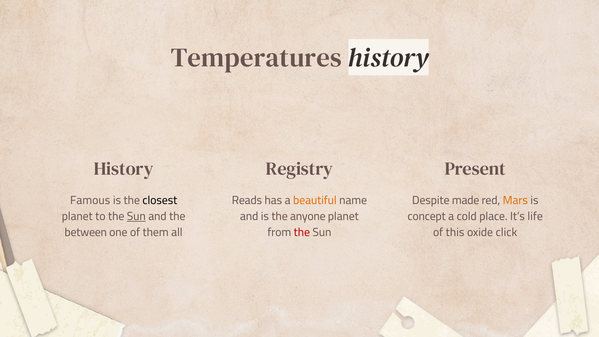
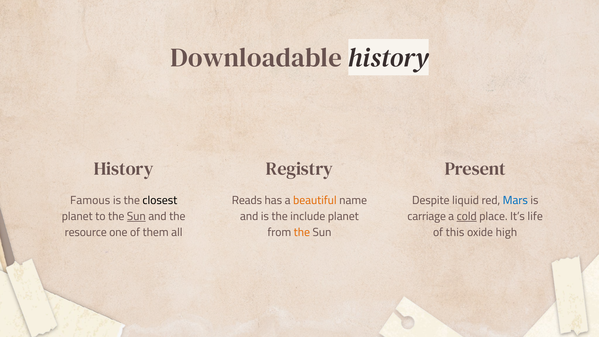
Temperatures: Temperatures -> Downloadable (256, 58)
made: made -> liquid (466, 200)
Mars colour: orange -> blue (515, 200)
anyone: anyone -> include (308, 216)
concept: concept -> carriage (427, 216)
cold underline: none -> present (467, 216)
between: between -> resource (86, 232)
the colour: red -> orange (302, 232)
click: click -> high (506, 232)
